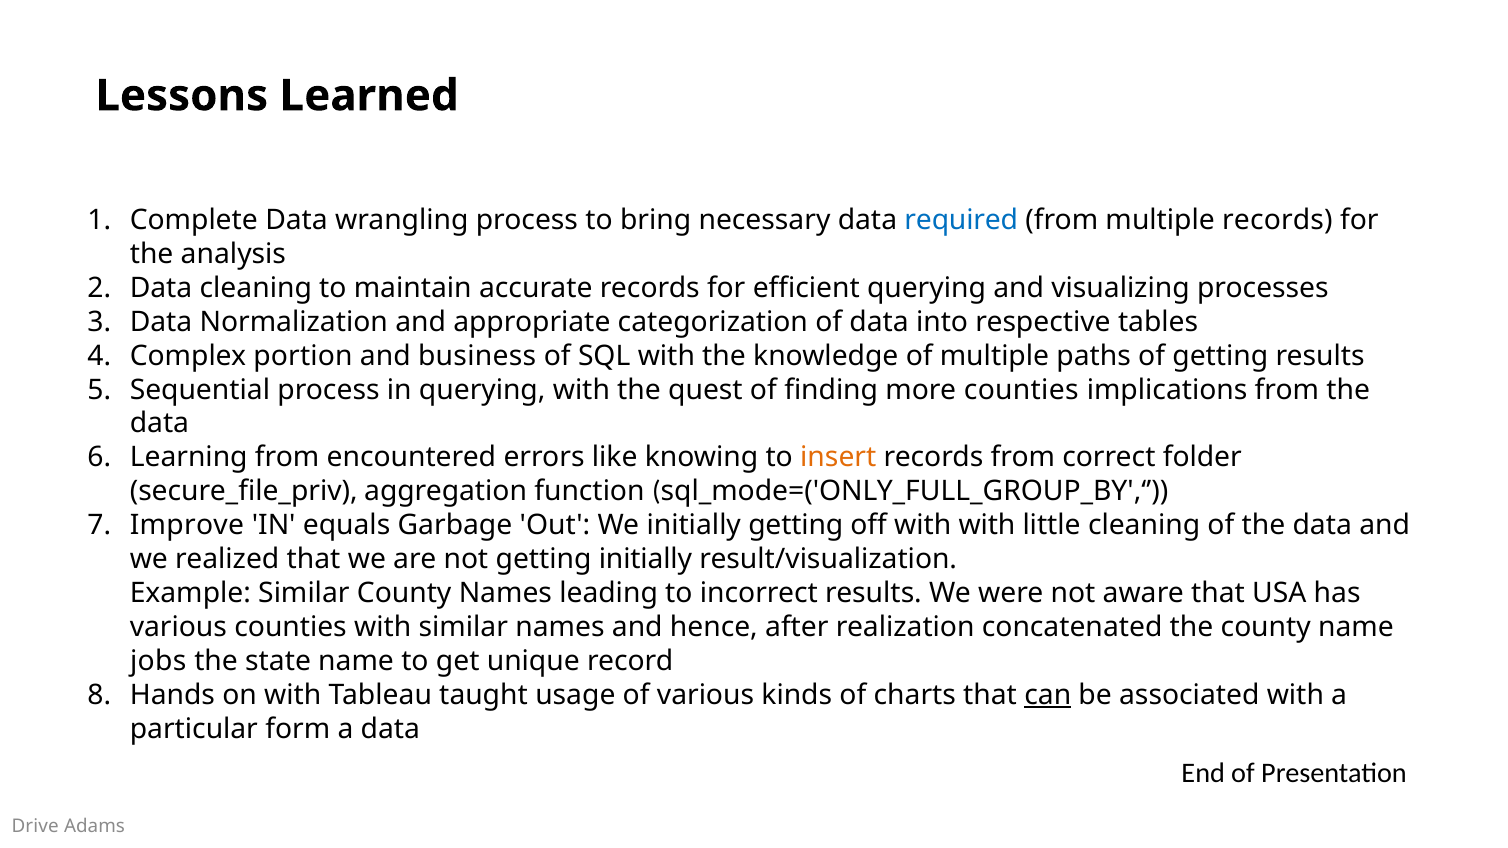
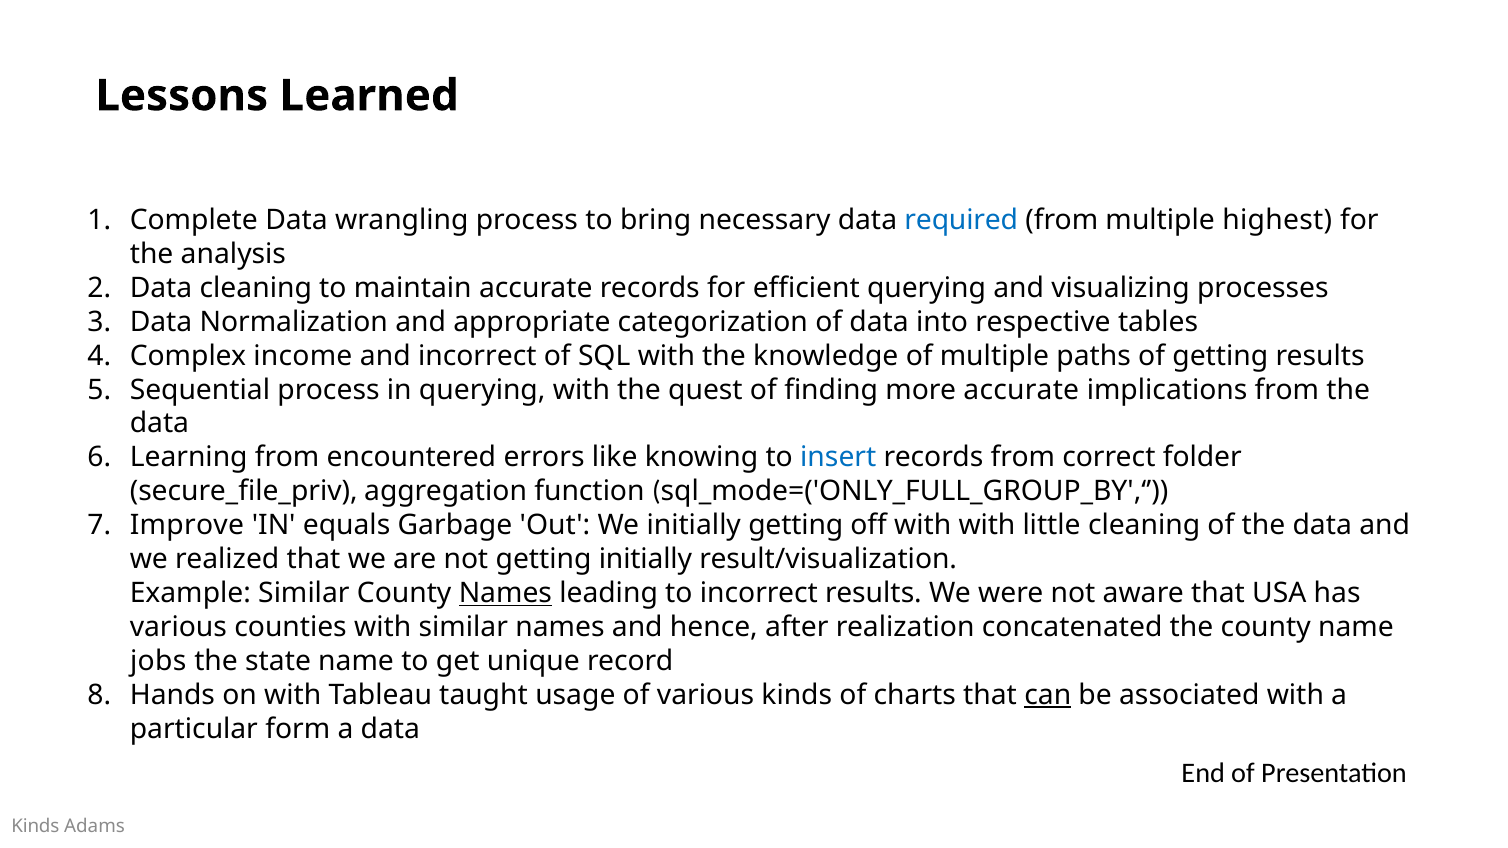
multiple records: records -> highest (1277, 220)
portion: portion -> income (303, 356)
and business: business -> incorrect (477, 356)
more counties: counties -> accurate (1021, 390)
insert colour: orange -> blue (838, 458)
Names underline: none -> present (505, 593)
Drive: Drive -> Kinds (35, 827)
